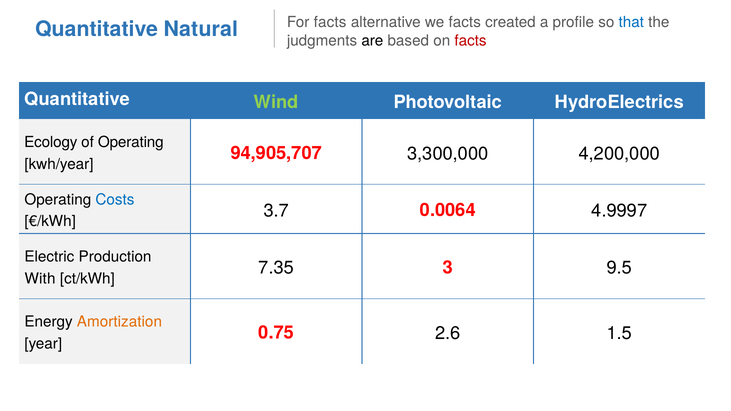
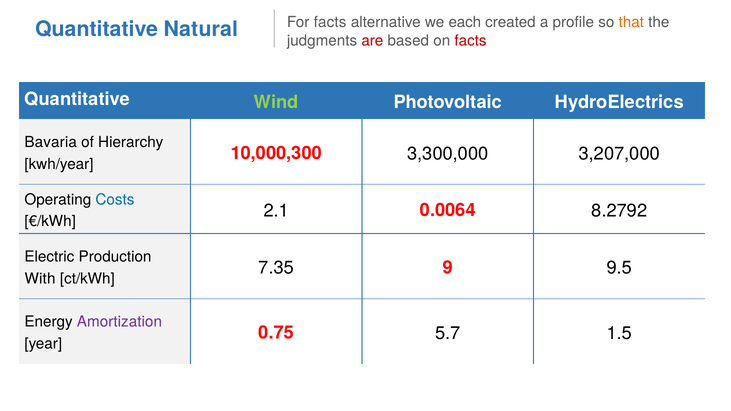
we facts: facts -> each (465, 22)
that colour: blue -> orange (631, 22)
are colour: black -> red (372, 41)
Ecology: Ecology -> Bavaria (51, 142)
of Operating: Operating -> Hierarchy (131, 142)
94,905,707: 94,905,707 -> 10,000,300 (276, 153)
4,200,000: 4,200,000 -> 3,207,000 (619, 154)
3.7: 3.7 -> 2.1 (276, 211)
4.9997: 4.9997 -> 8.2792 (619, 211)
3: 3 -> 9 (448, 268)
Amortization colour: orange -> purple (119, 322)
2.6: 2.6 -> 5.7 (448, 333)
